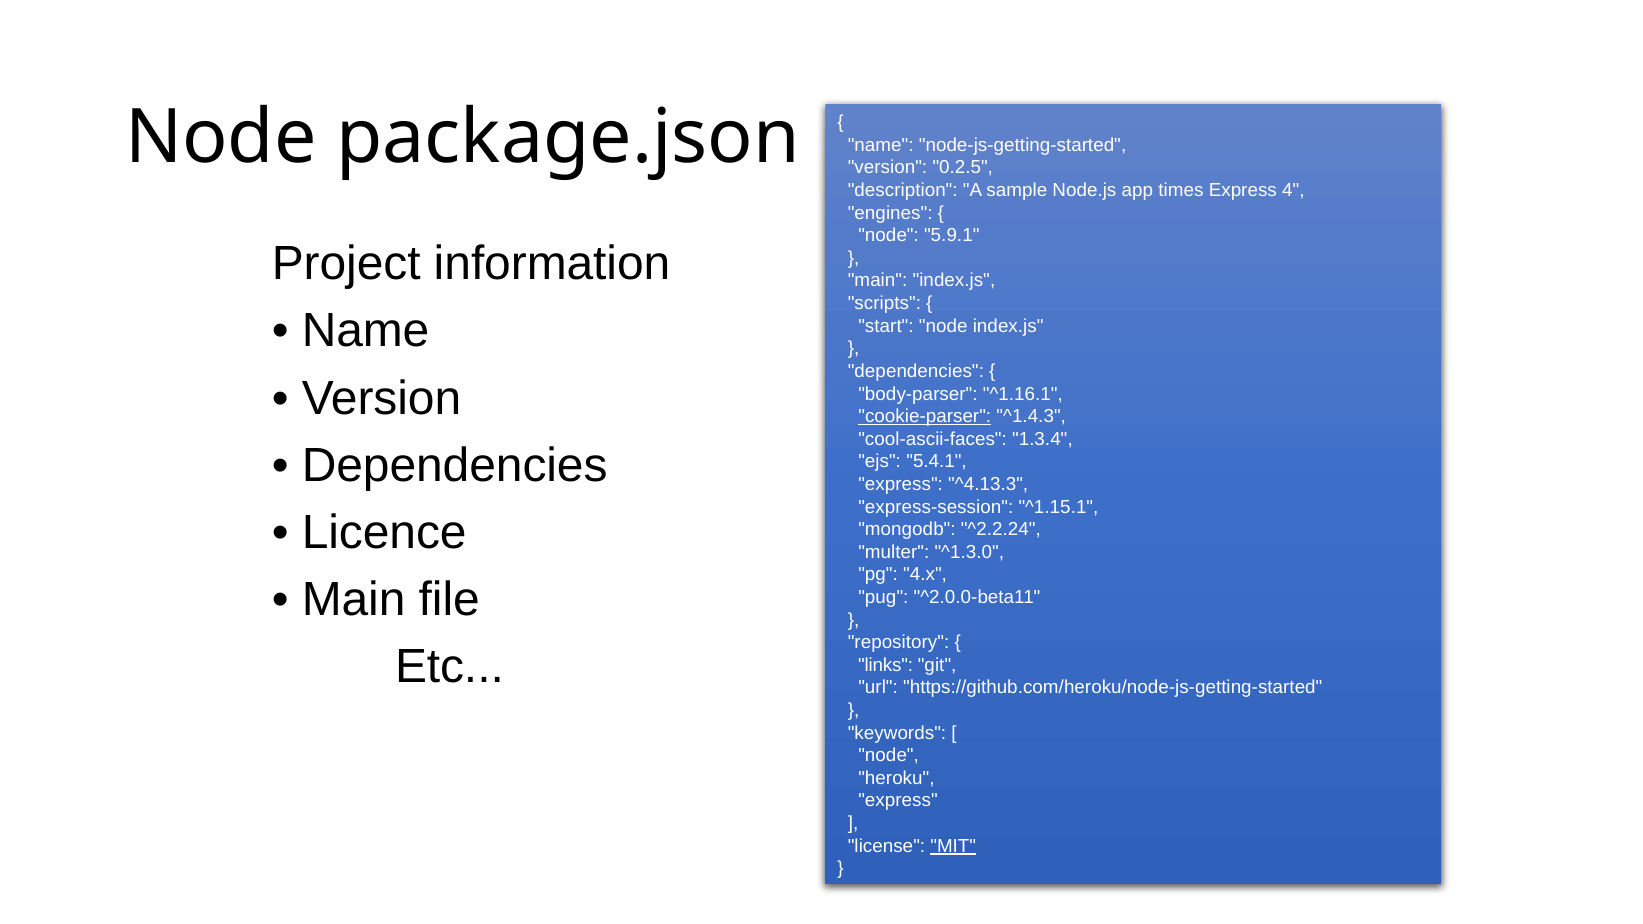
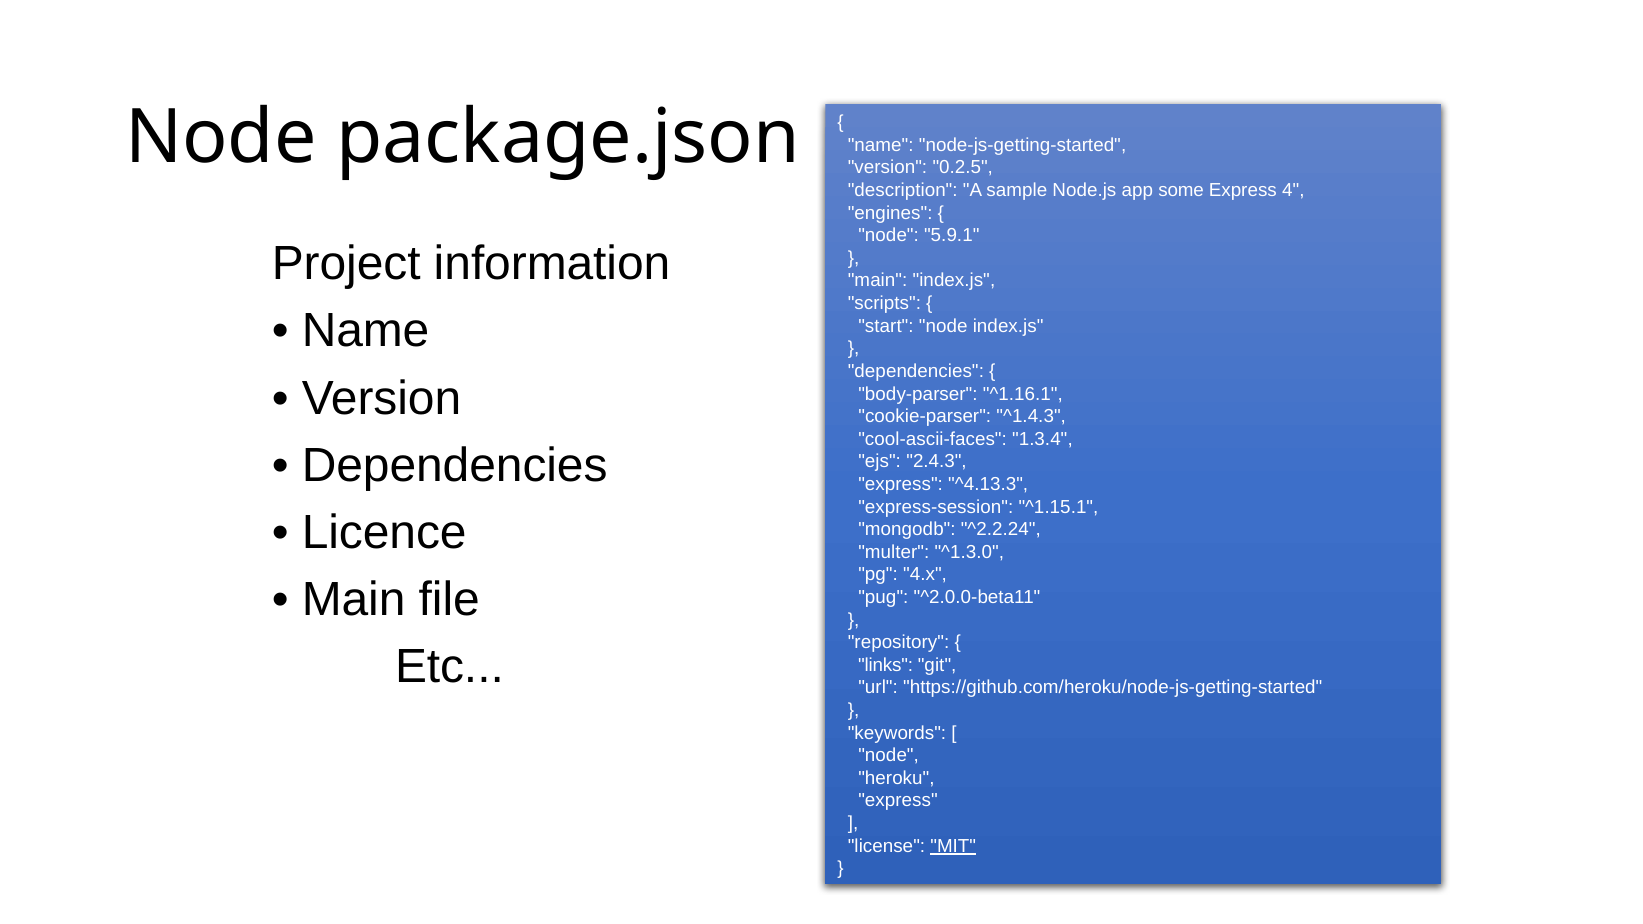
times: times -> some (1181, 190)
cookie-parser underline: present -> none (925, 416)
5.4.1: 5.4.1 -> 2.4.3 (937, 462)
